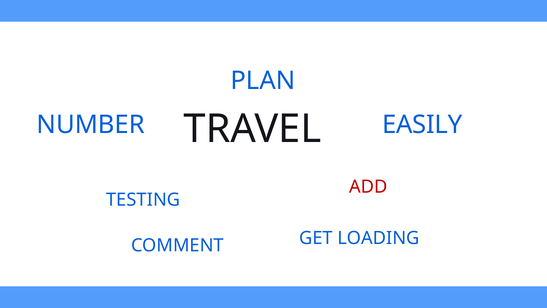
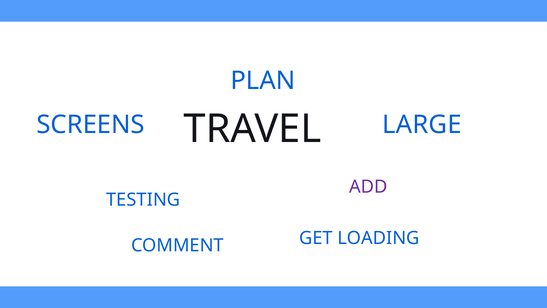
NUMBER: NUMBER -> SCREENS (91, 124)
EASILY: EASILY -> LARGE (422, 124)
ADD colour: red -> purple (368, 186)
